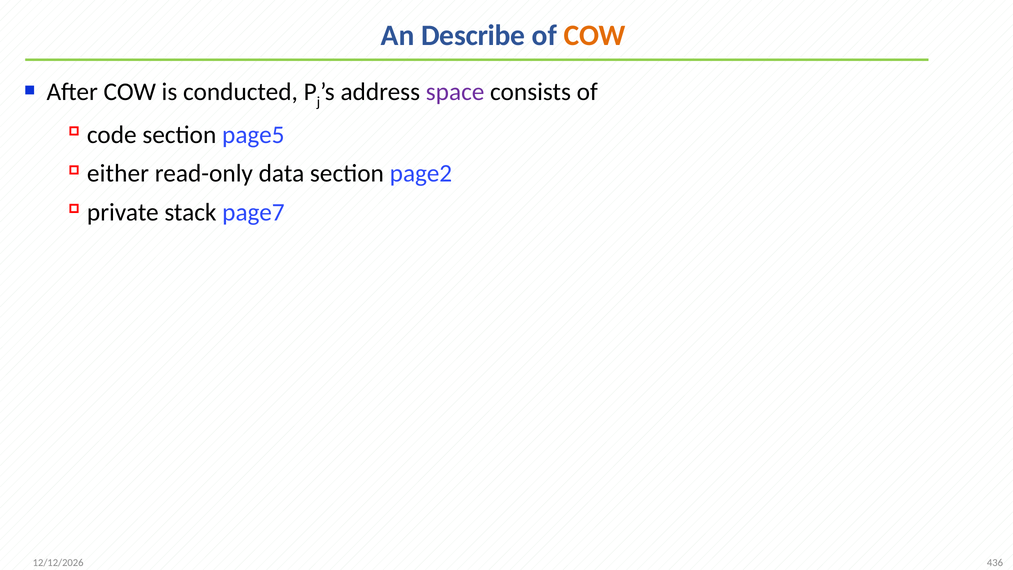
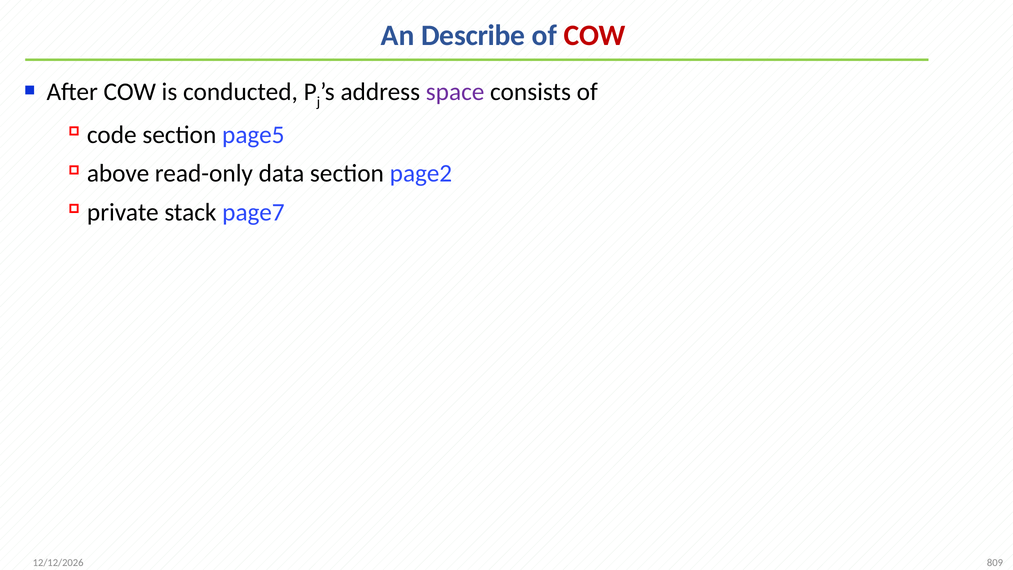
COW colour: orange -> red (595, 36)
either: either -> above (118, 173)
436: 436 -> 809 (995, 562)
